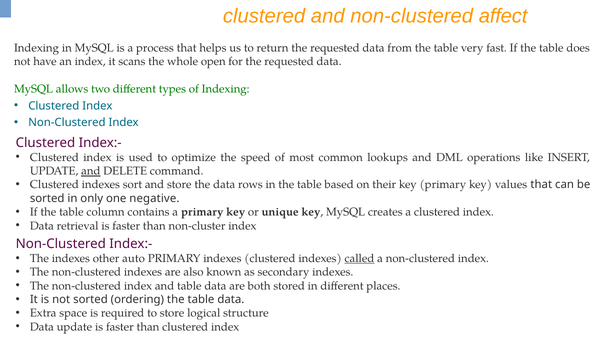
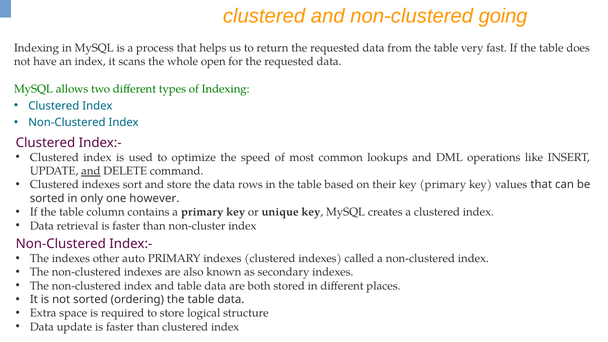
affect: affect -> going (503, 16)
negative: negative -> however (154, 198)
called underline: present -> none (359, 258)
